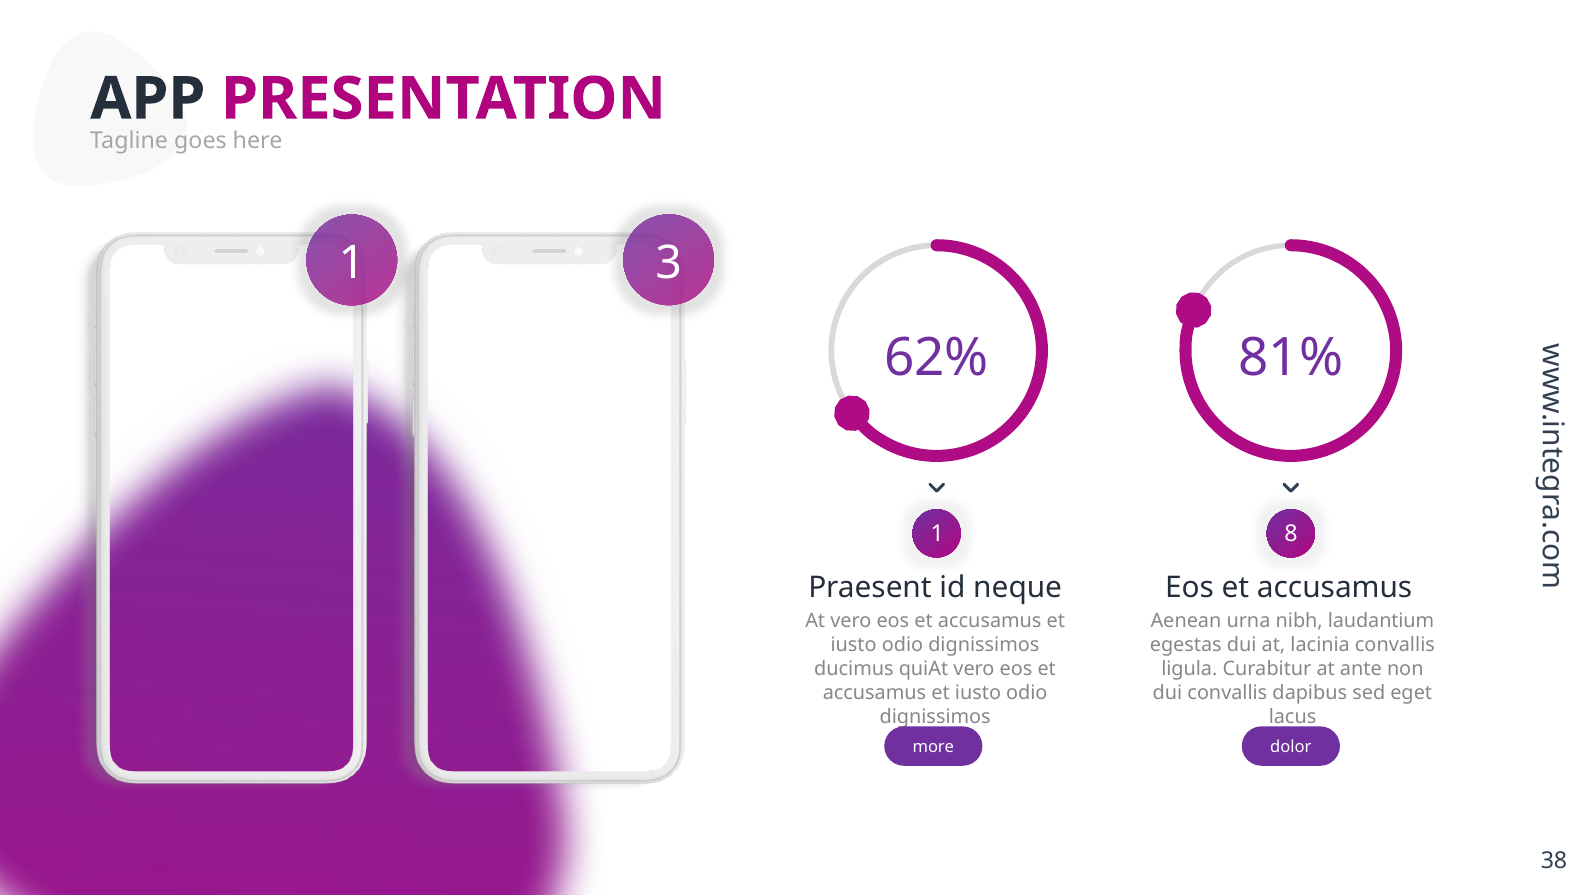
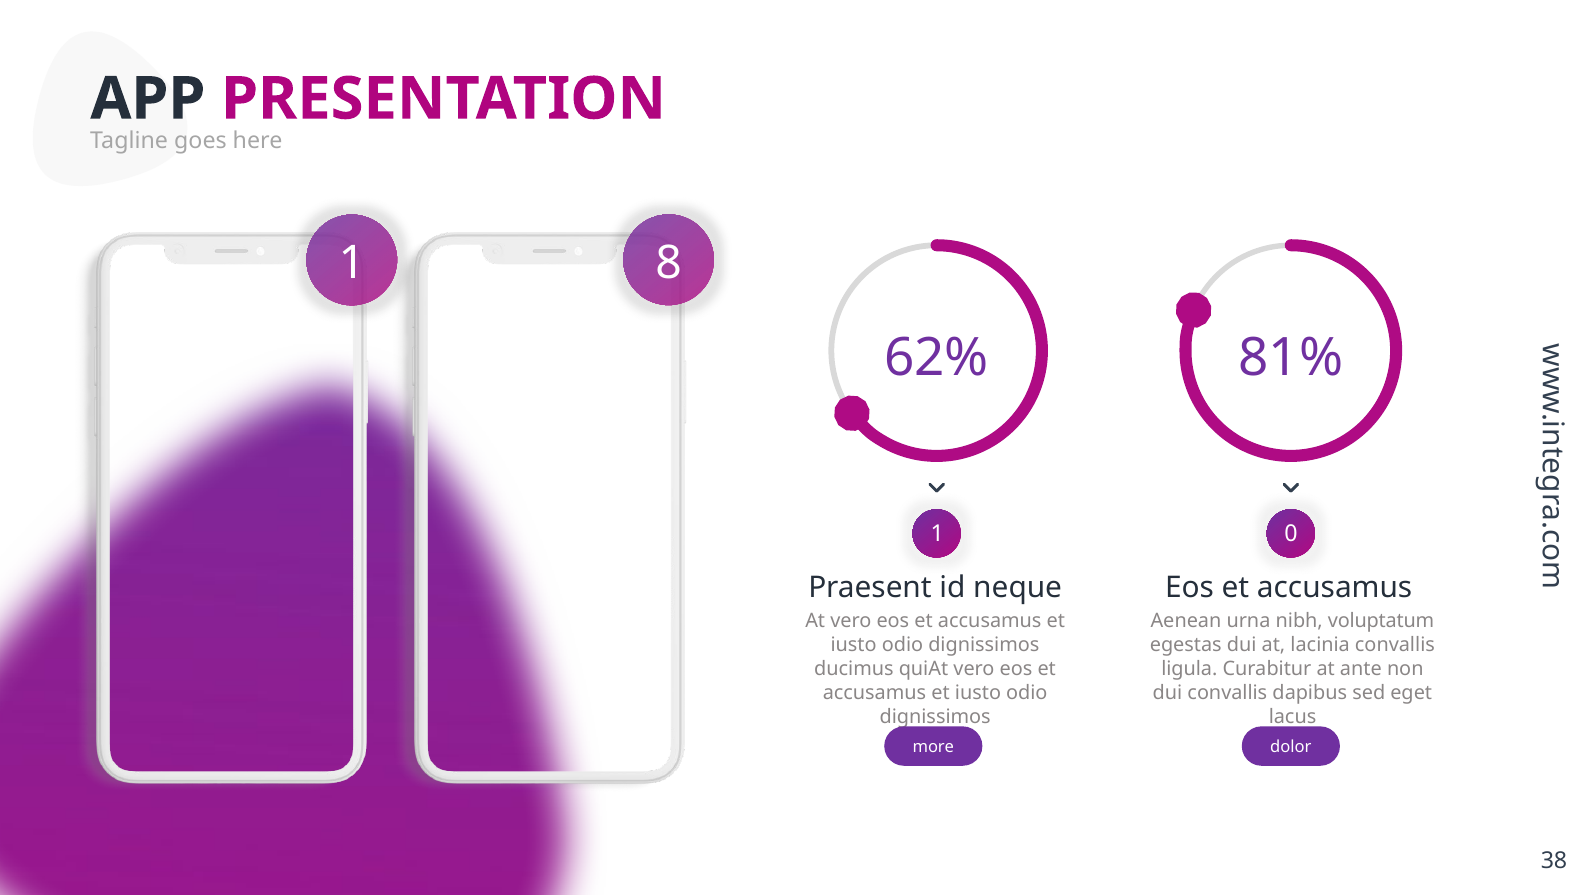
3: 3 -> 8 (669, 263)
8: 8 -> 0 (1291, 534)
laudantium: laudantium -> voluptatum (1381, 621)
